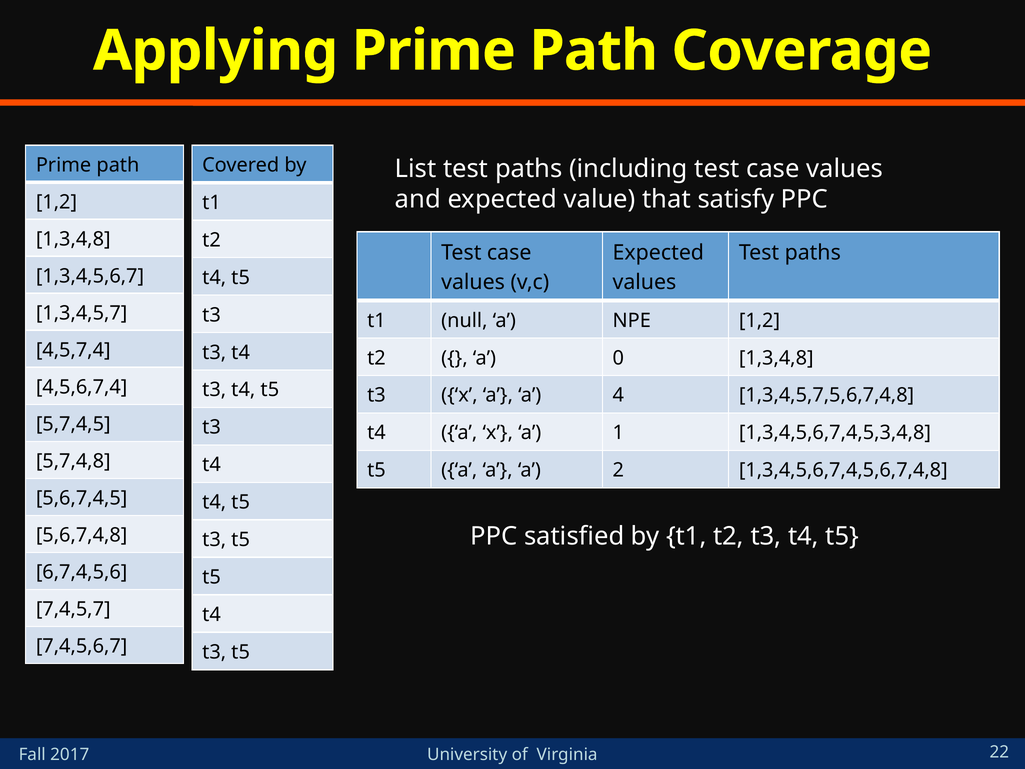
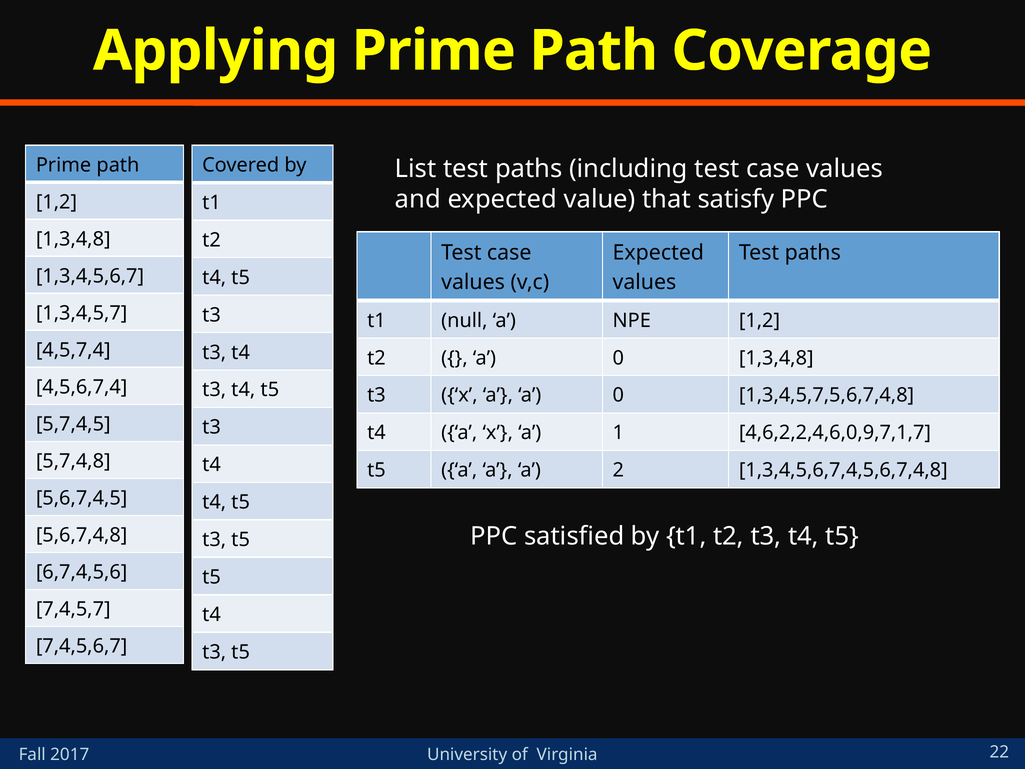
a a 4: 4 -> 0 (618, 395)
1,3,4,5,6,7,4,5,3,4,8: 1,3,4,5,6,7,4,5,3,4,8 -> 4,6,2,2,4,6,0,9,7,1,7 (835, 433)
